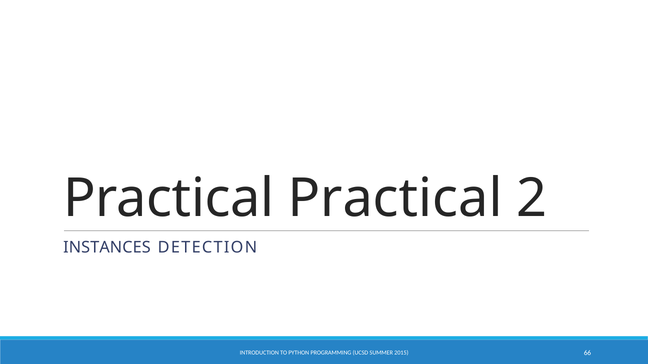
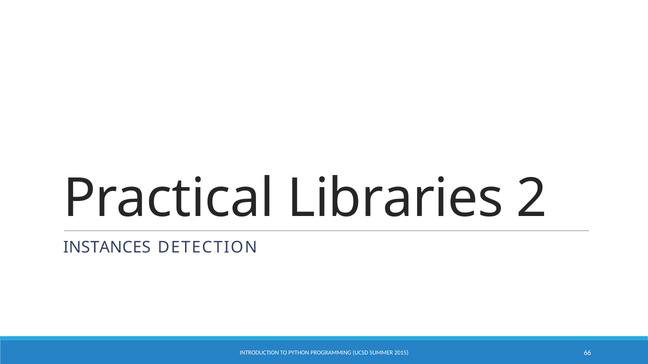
Practical Practical: Practical -> Libraries (395, 199)
